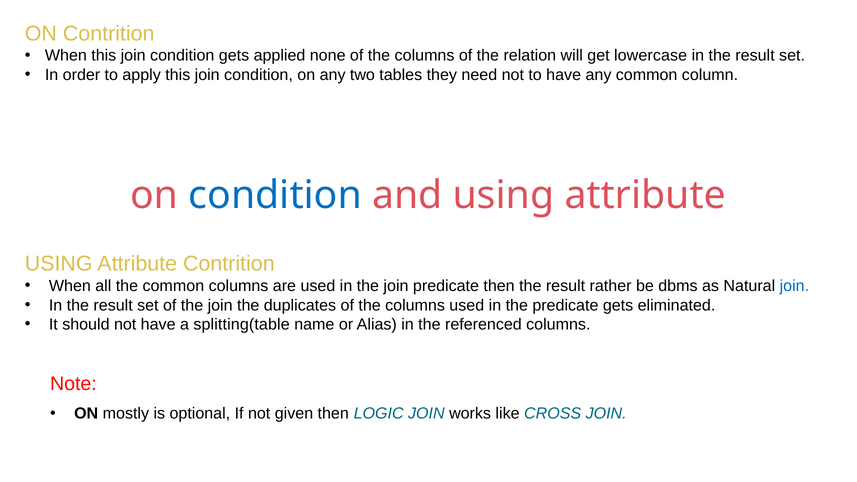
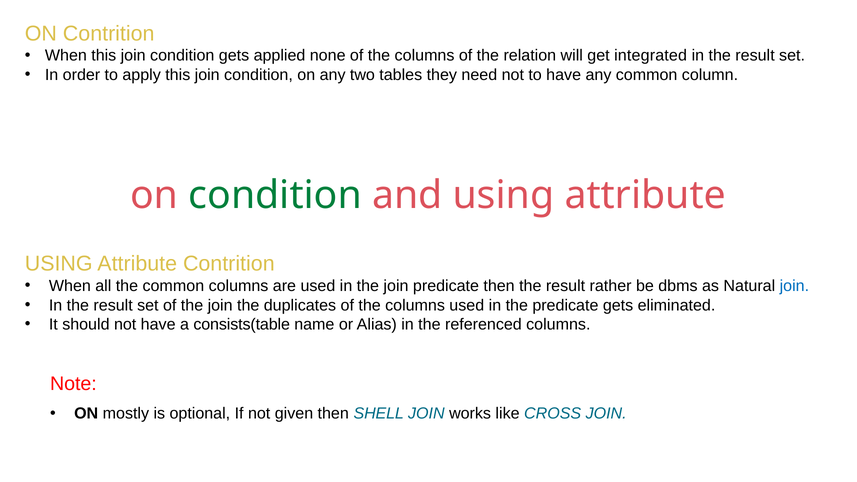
lowercase: lowercase -> integrated (651, 56)
condition colour: blue -> green (275, 196)
splitting(table: splitting(table -> consists(table (242, 325)
LOGIC: LOGIC -> SHELL (379, 414)
